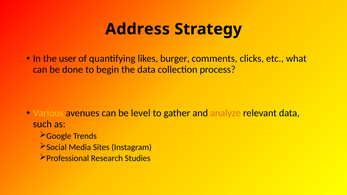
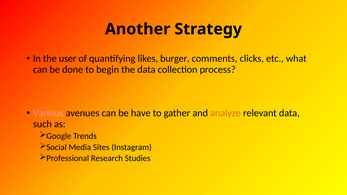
Address: Address -> Another (138, 29)
Various colour: yellow -> pink (48, 113)
level: level -> have (141, 113)
